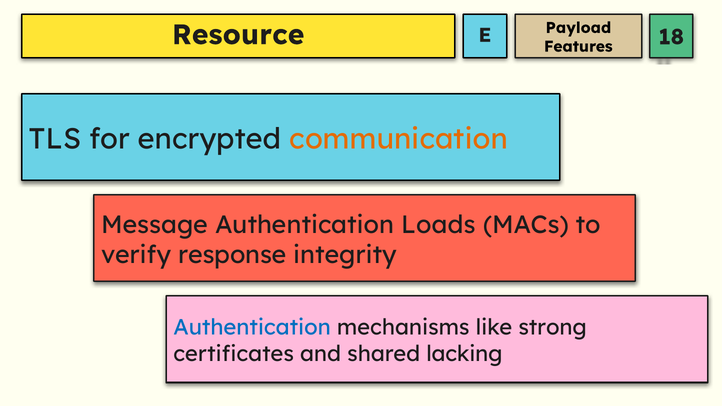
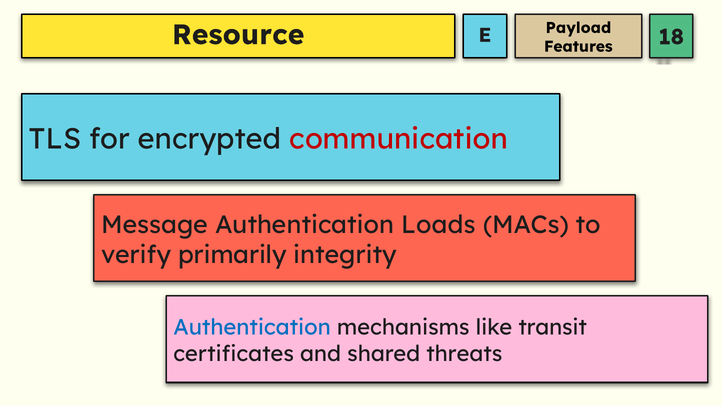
communication colour: orange -> red (399, 139)
response: response -> primarily (232, 255)
strong: strong -> transit (553, 328)
lacking: lacking -> threats (464, 354)
